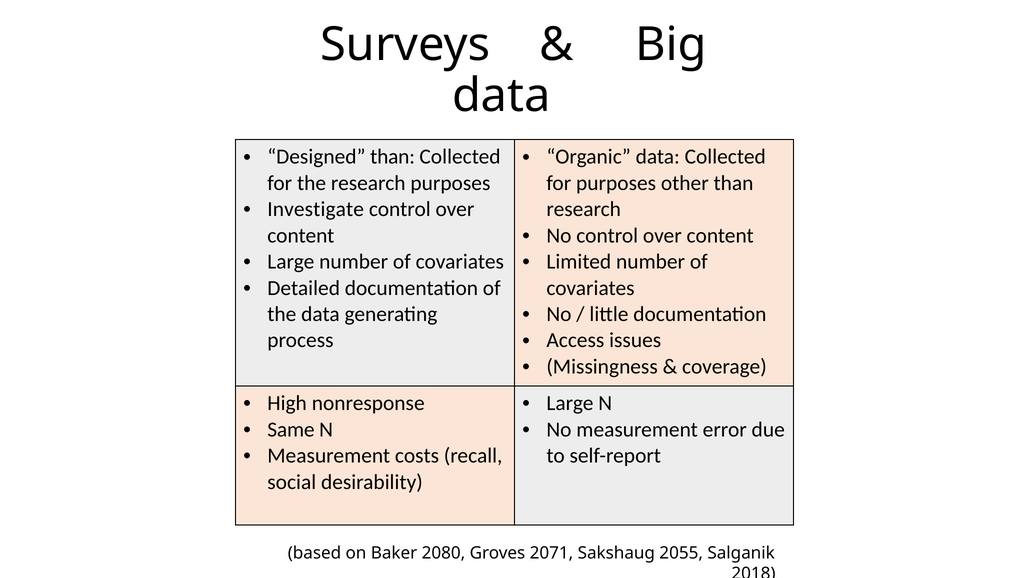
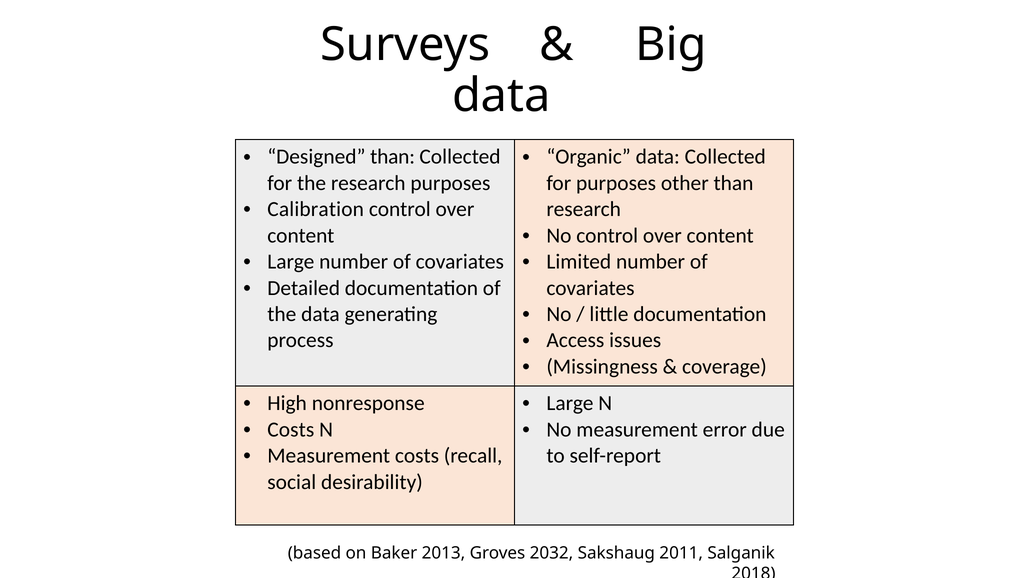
Investigate: Investigate -> Calibration (316, 209)
Same: Same -> Costs (291, 429)
2080: 2080 -> 2013 (444, 553)
2071: 2071 -> 2032 (551, 553)
2055: 2055 -> 2011 (681, 553)
